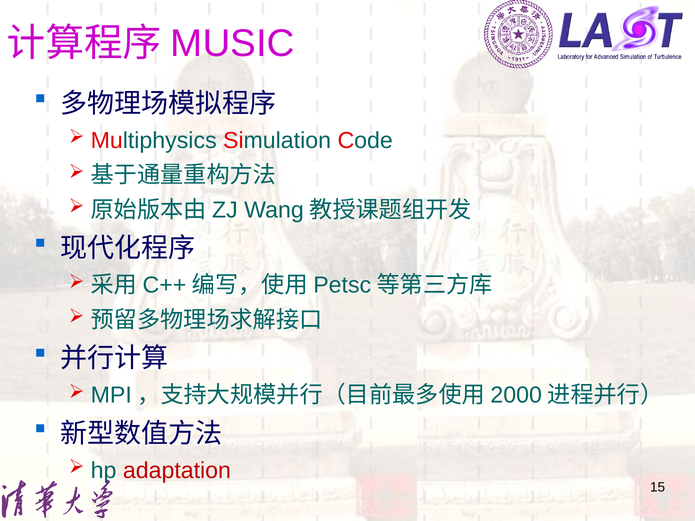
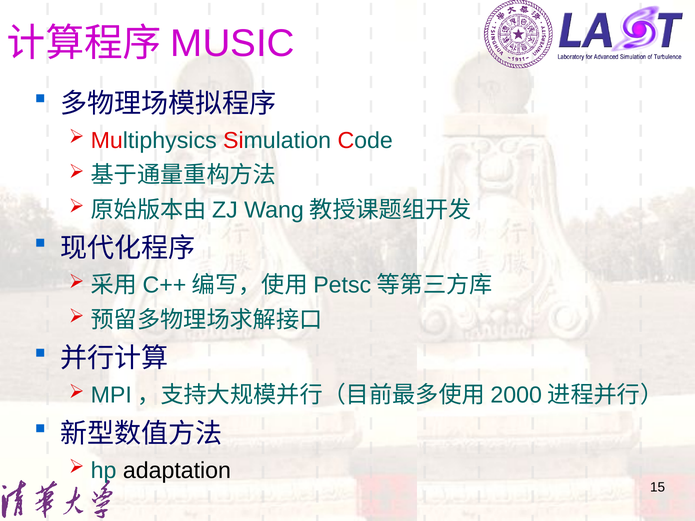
adaptation colour: red -> black (177, 471)
